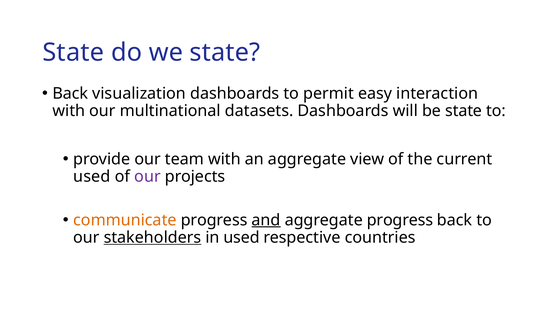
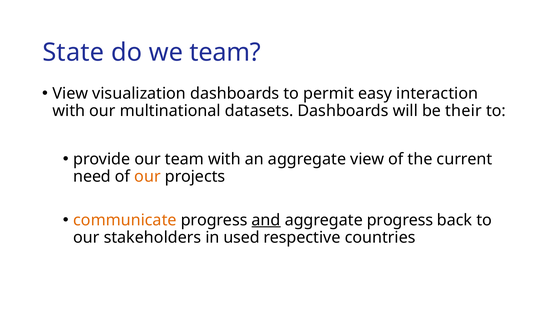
we state: state -> team (225, 53)
Back: Back -> View (70, 93)
be state: state -> their (463, 111)
used: used -> need (92, 177)
our colour: purple -> orange (148, 177)
stakeholders underline: present -> none (152, 237)
